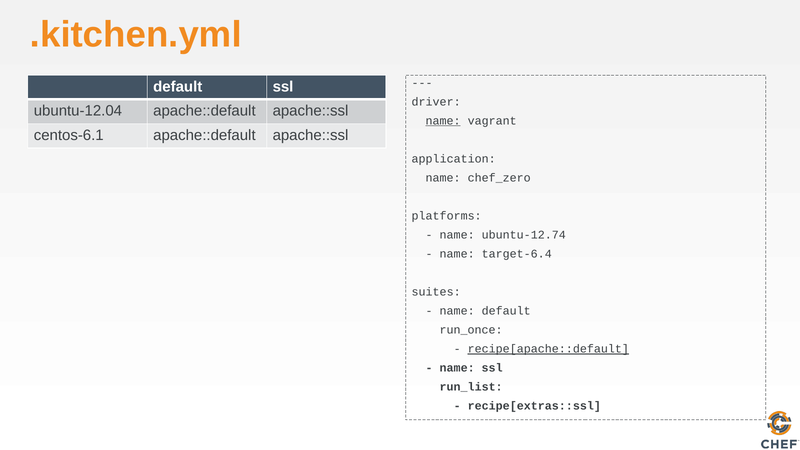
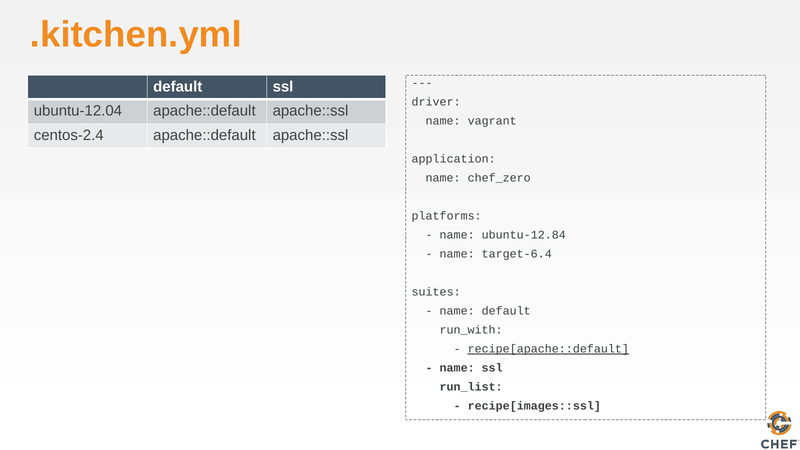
name underline: present -> none (443, 121)
centos-6.1: centos-6.1 -> centos-2.4 (69, 135)
ubuntu-12.74: ubuntu-12.74 -> ubuntu-12.84 (524, 235)
run_once: run_once -> run_with (471, 330)
recipe[extras::ssl: recipe[extras::ssl -> recipe[images::ssl (534, 406)
